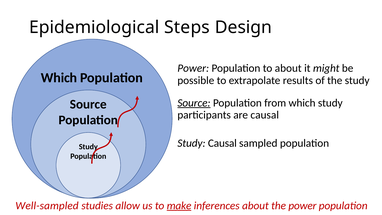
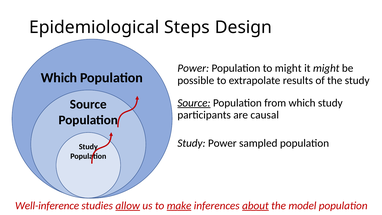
to about: about -> might (288, 68)
Study Causal: Causal -> Power (222, 143)
Well-sampled: Well-sampled -> Well-inference (47, 205)
allow underline: none -> present (128, 205)
about underline: none -> present (255, 205)
the power: power -> model (302, 205)
